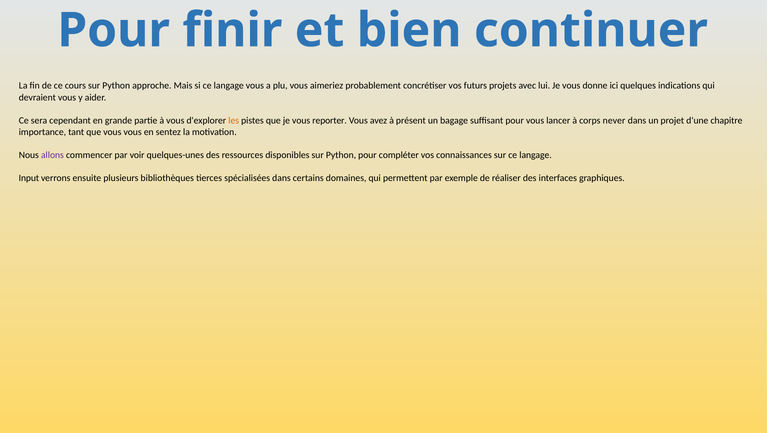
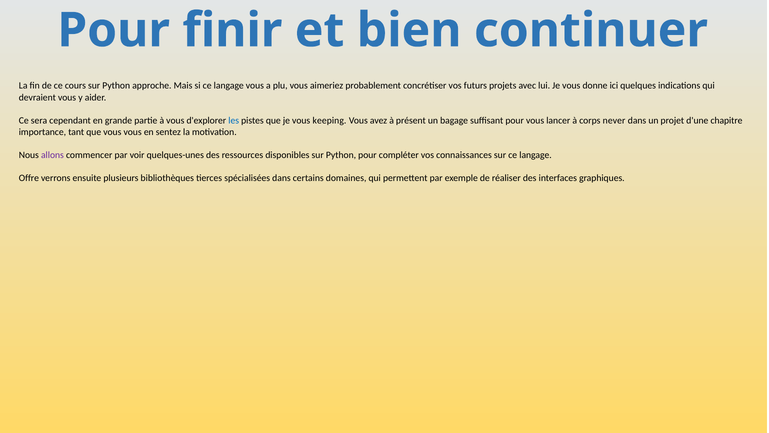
les colour: orange -> blue (234, 120)
reporter: reporter -> keeping (330, 120)
Input: Input -> Offre (29, 178)
